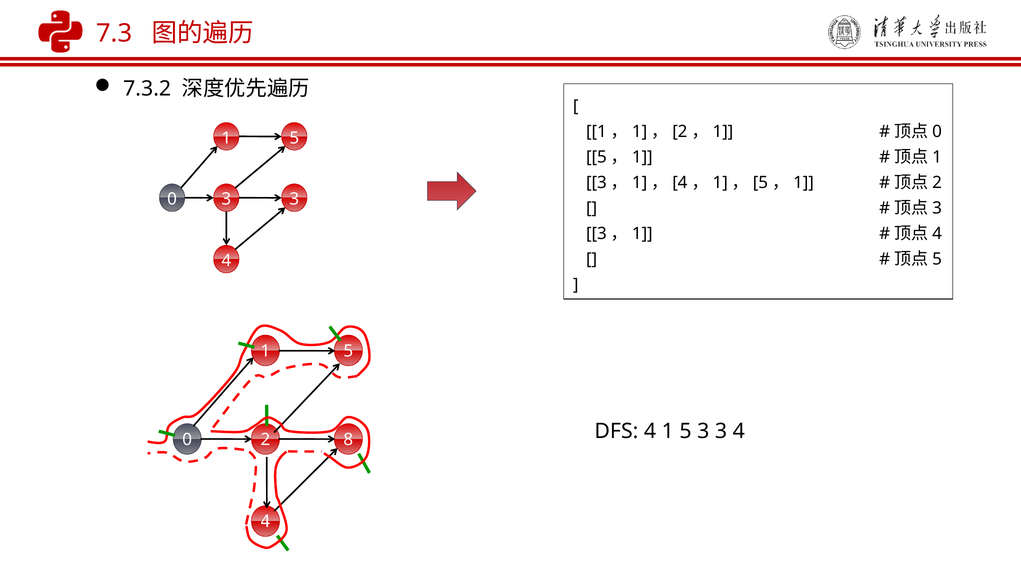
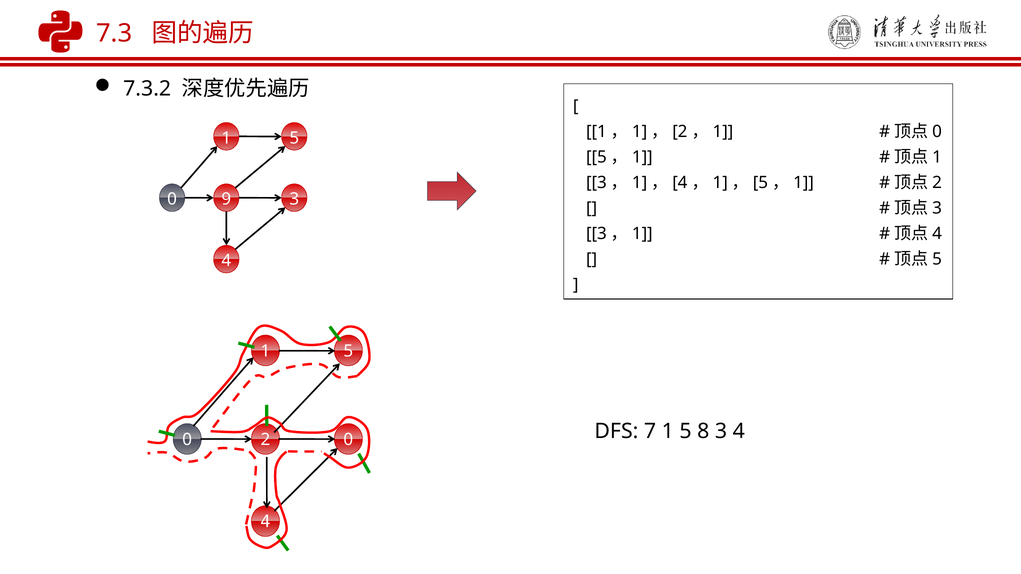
0 3: 3 -> 9 (226, 199)
DFS 4: 4 -> 7 (650, 432)
5 3: 3 -> 8 (703, 432)
2 8: 8 -> 0 (348, 440)
